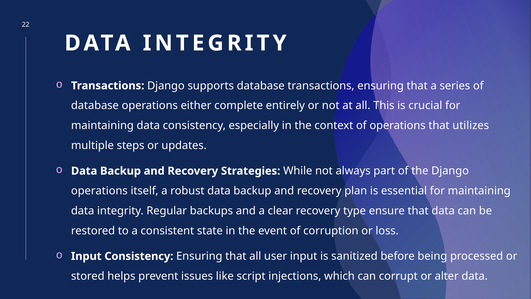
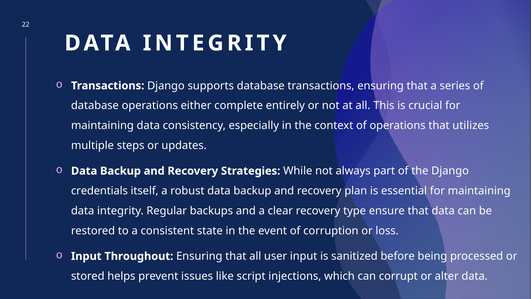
operations: operations -> credentials (99, 191)
Input Consistency: Consistency -> Throughout (139, 256)
